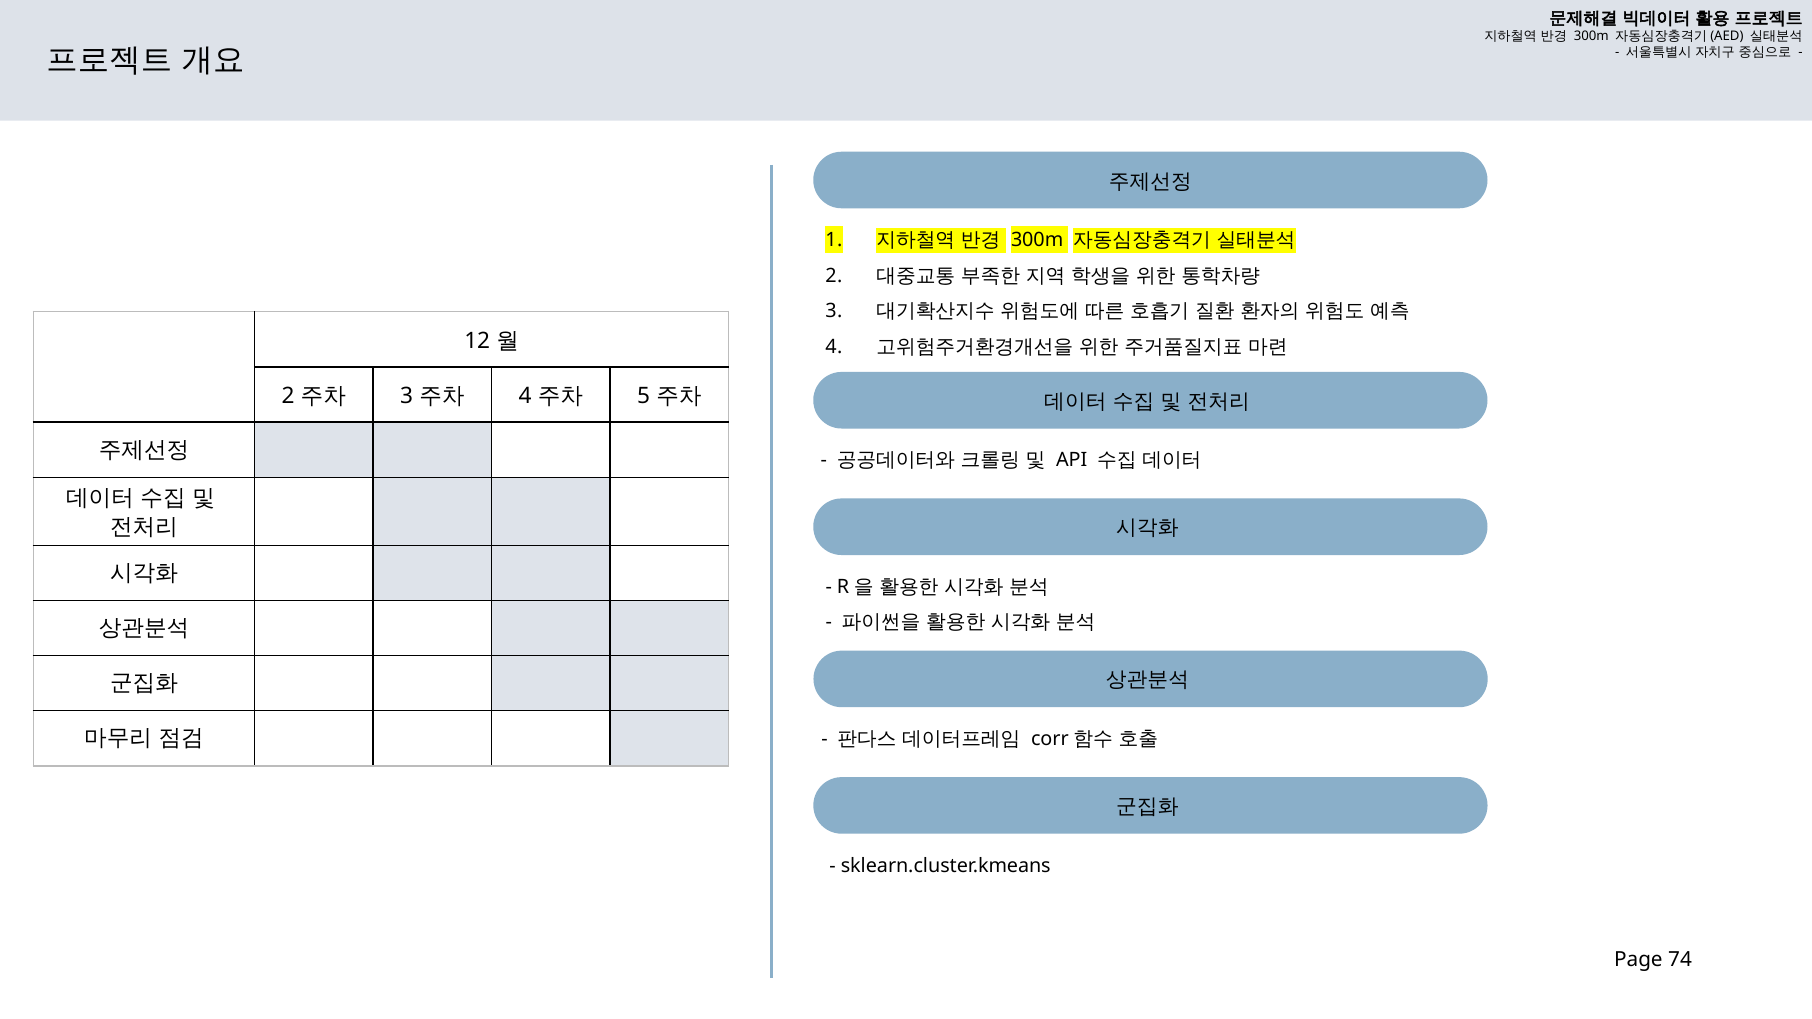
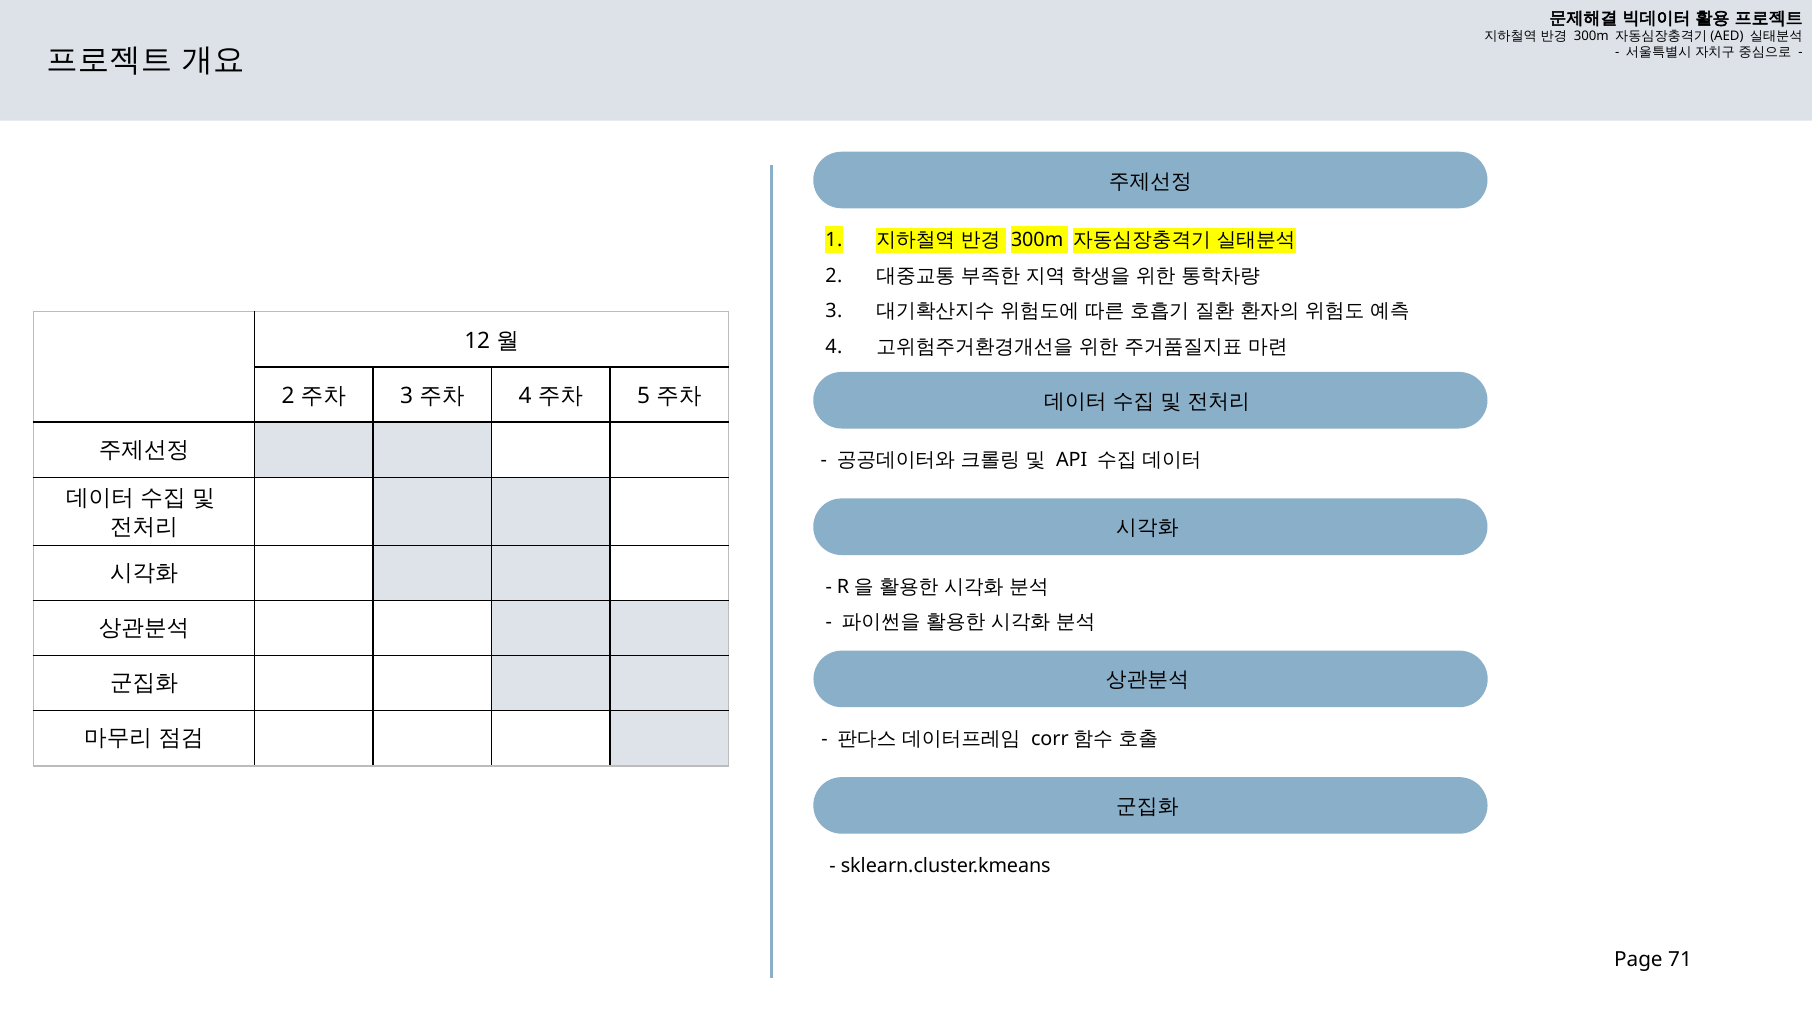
74: 74 -> 71 (1680, 960)
